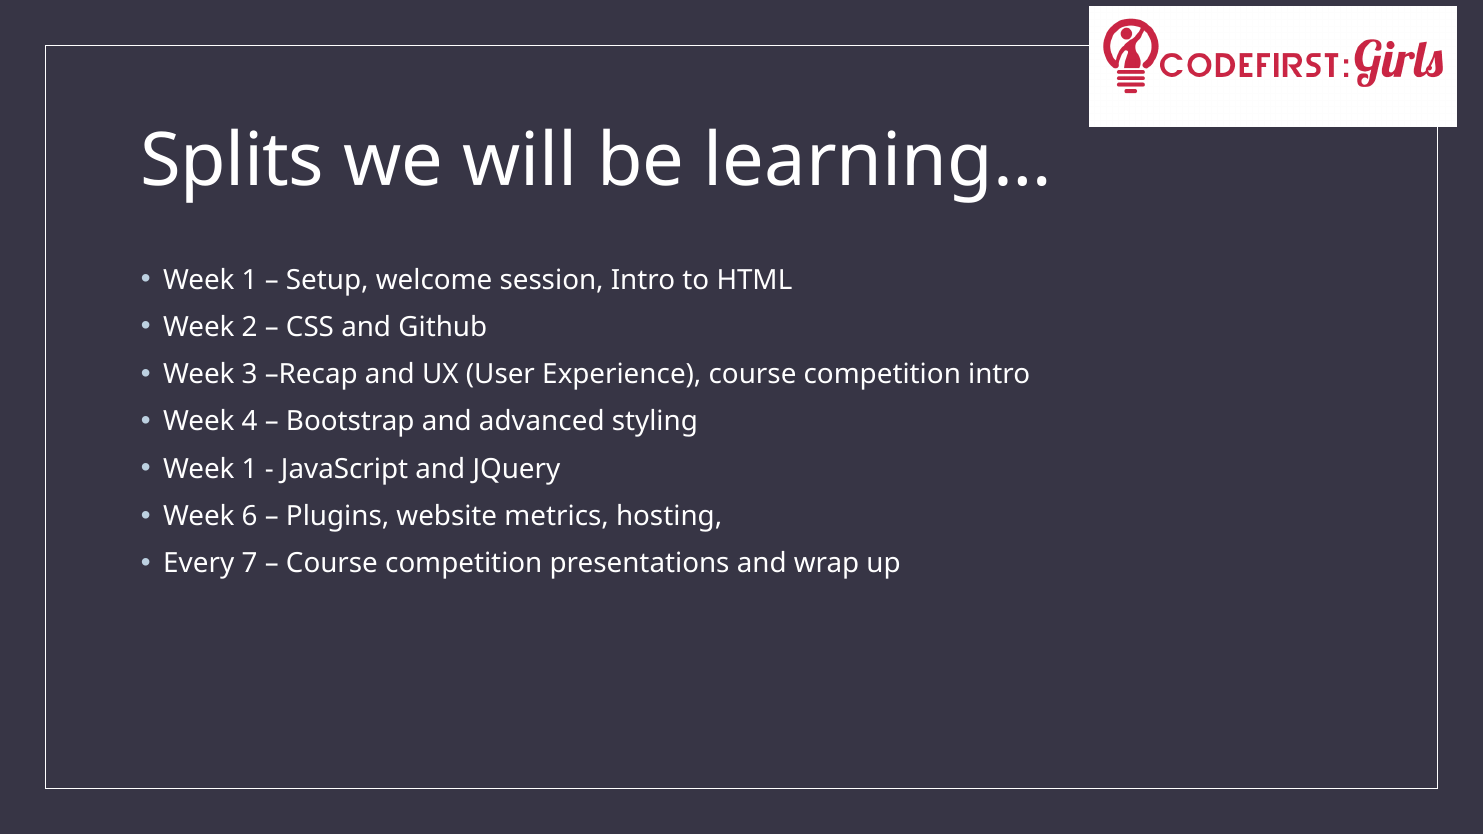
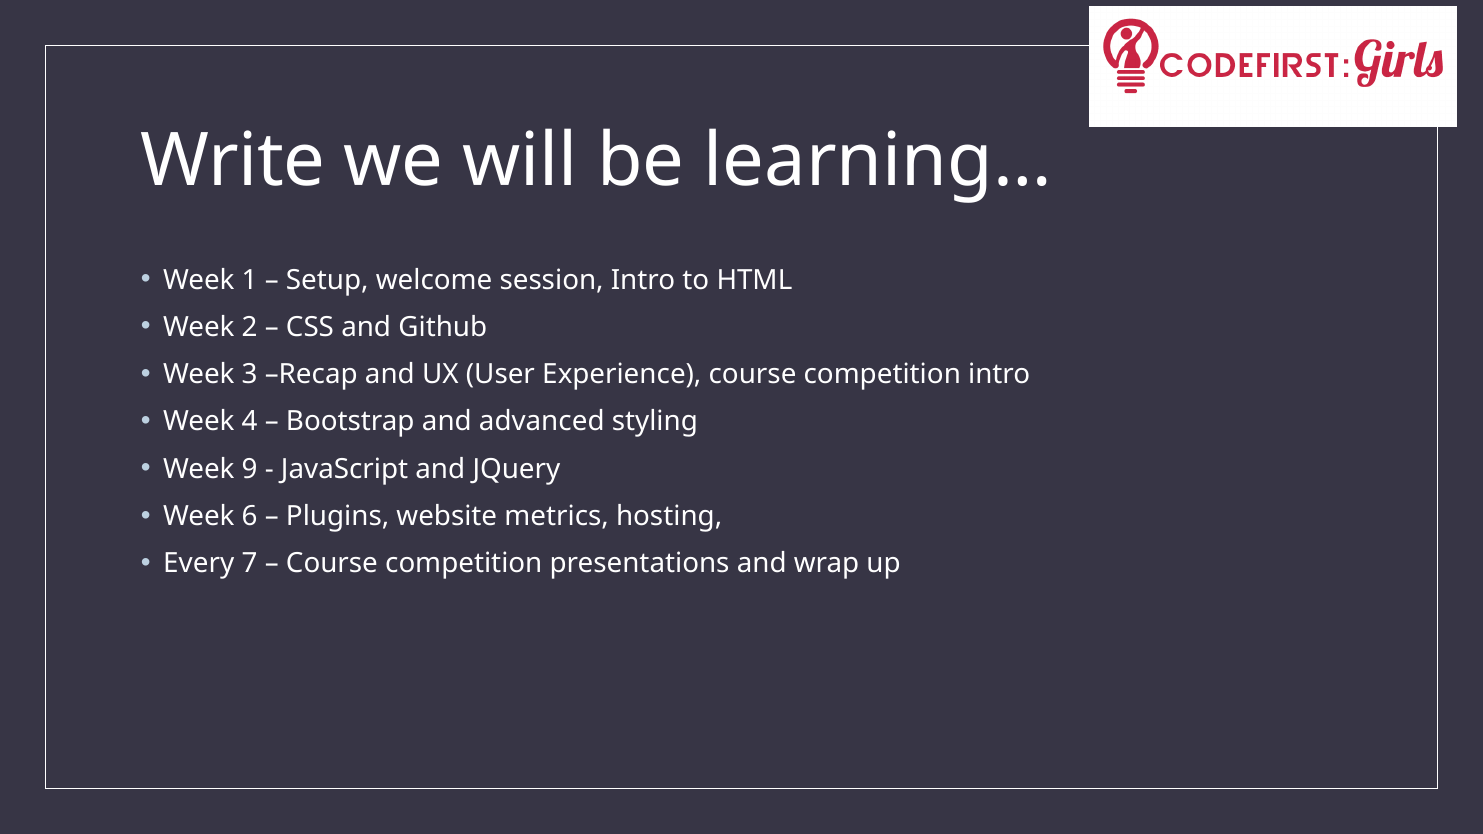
Splits: Splits -> Write (233, 161)
1: 1 -> 9 (250, 469)
